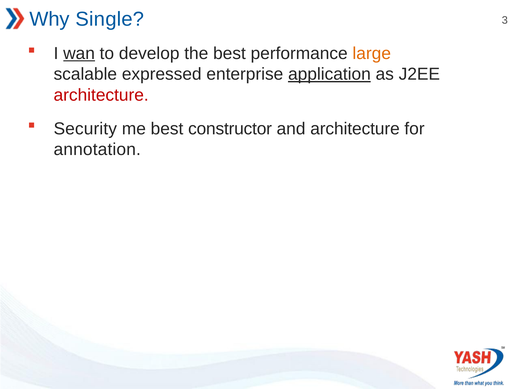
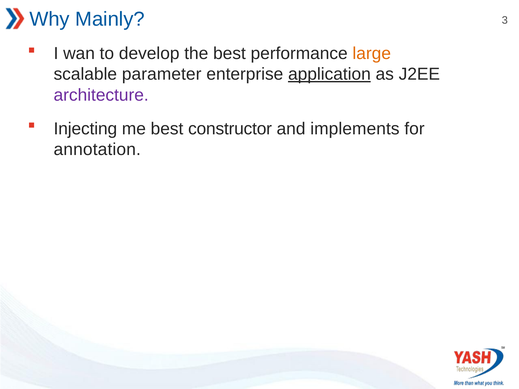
Single: Single -> Mainly (110, 19)
wan underline: present -> none (79, 54)
expressed: expressed -> parameter (162, 74)
architecture colour: red -> purple (101, 95)
Security: Security -> Injecting (85, 129)
and architecture: architecture -> implements (355, 129)
